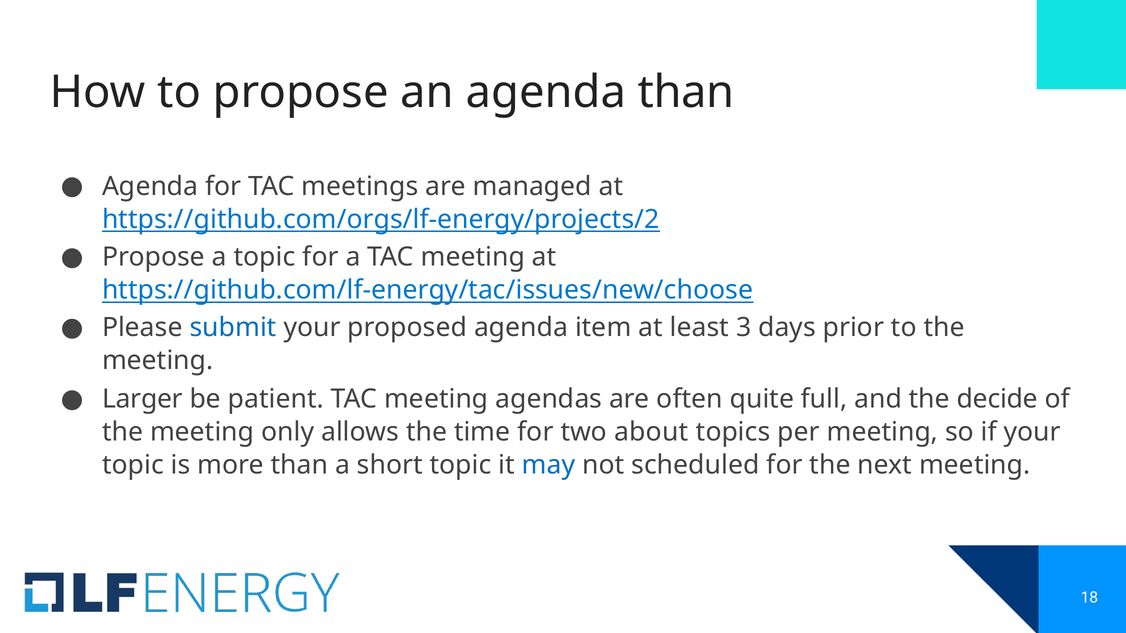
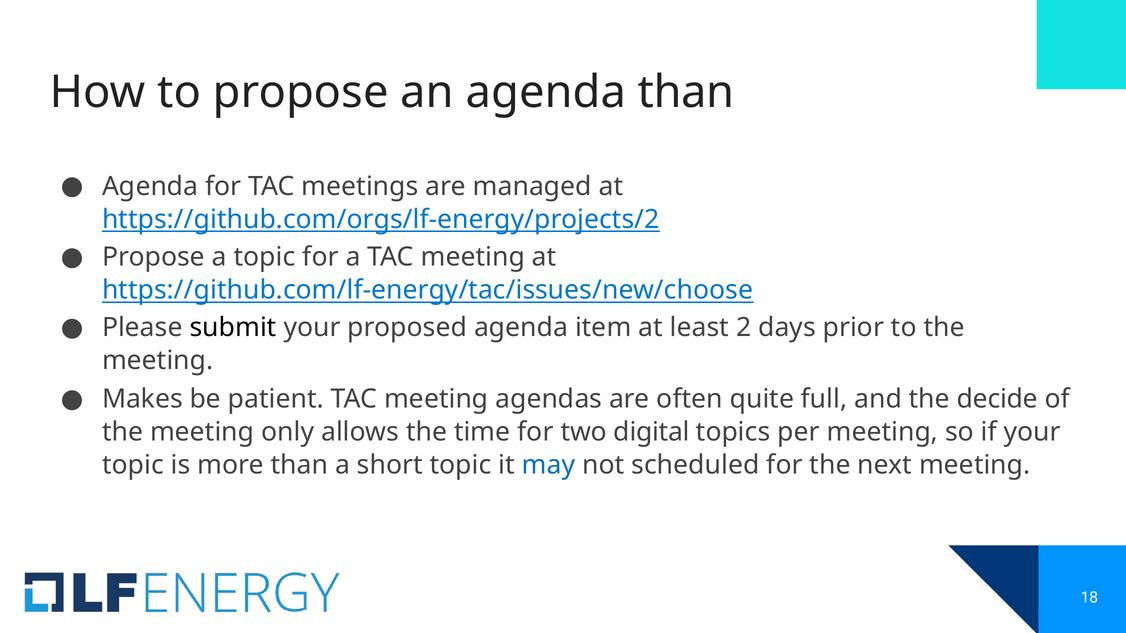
submit colour: blue -> black (233, 328)
3: 3 -> 2 (744, 328)
Larger: Larger -> Makes (142, 399)
about: about -> digital (652, 432)
